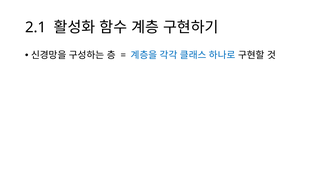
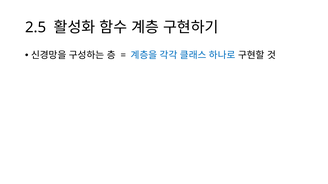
2.1: 2.1 -> 2.5 (36, 28)
